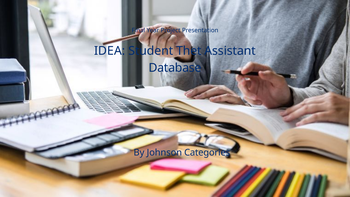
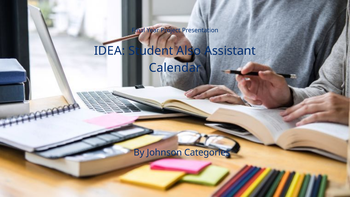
Thet: Thet -> Also (189, 51)
Database: Database -> Calendar (175, 68)
